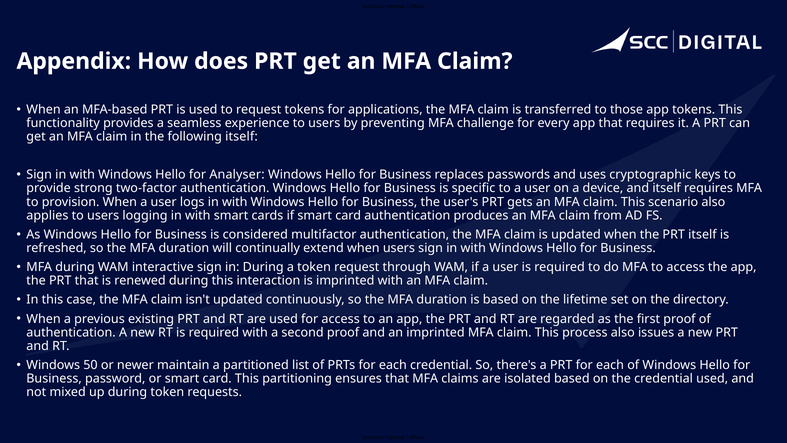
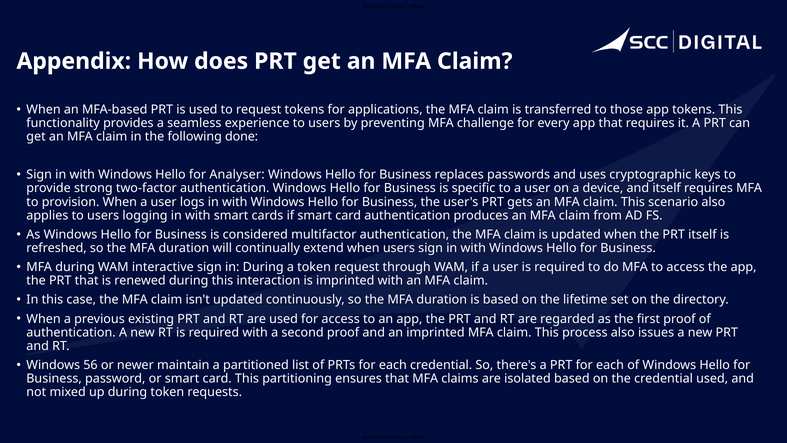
following itself: itself -> done (242, 137)
50: 50 -> 56 (90, 365)
